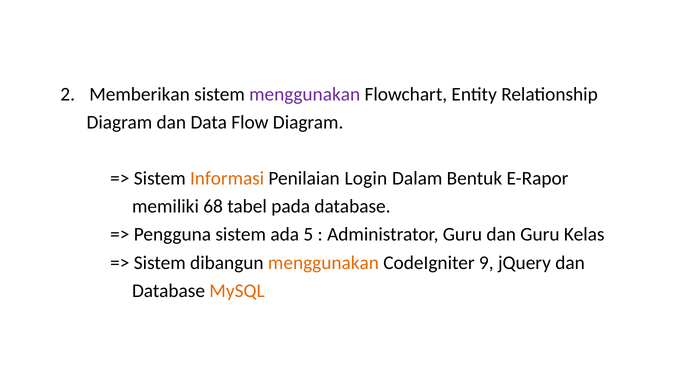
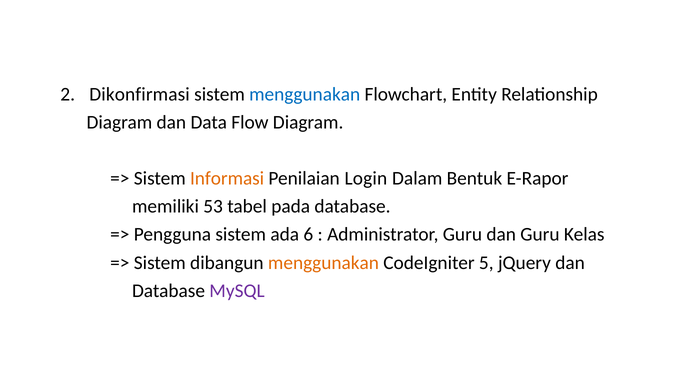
Memberikan: Memberikan -> Dikonfirmasi (140, 94)
menggunakan colour: purple -> blue (305, 94)
68: 68 -> 53 (213, 206)
5: 5 -> 6 (308, 234)
9: 9 -> 5 (486, 262)
MySQL colour: orange -> purple (237, 290)
